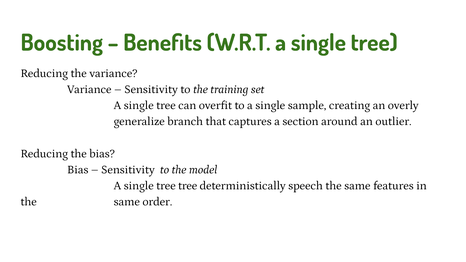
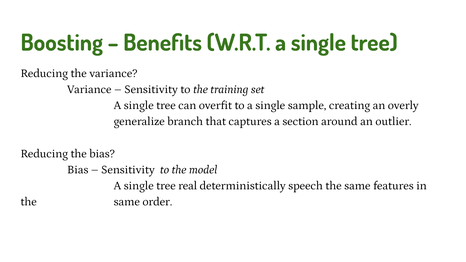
tree tree: tree -> real (188, 186)
